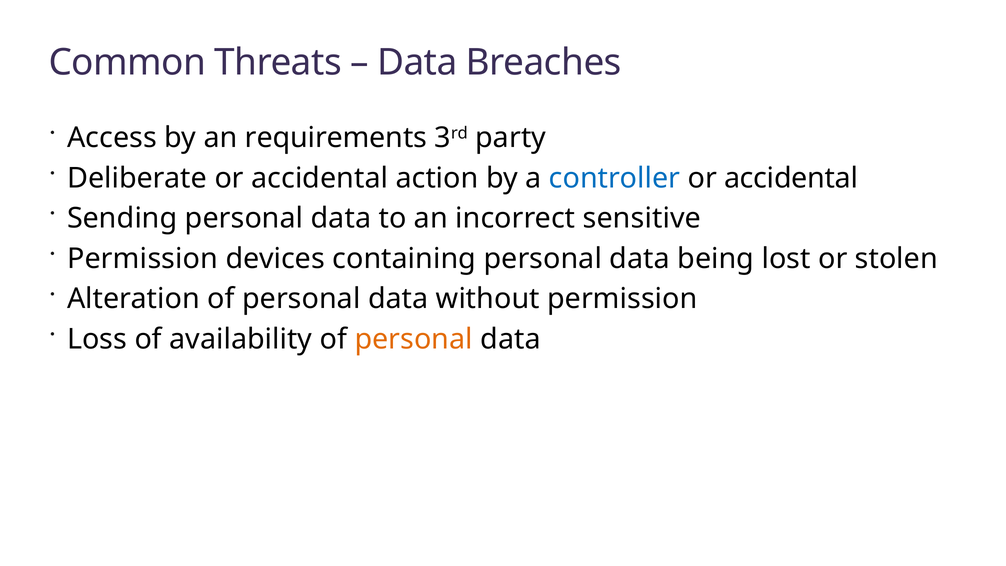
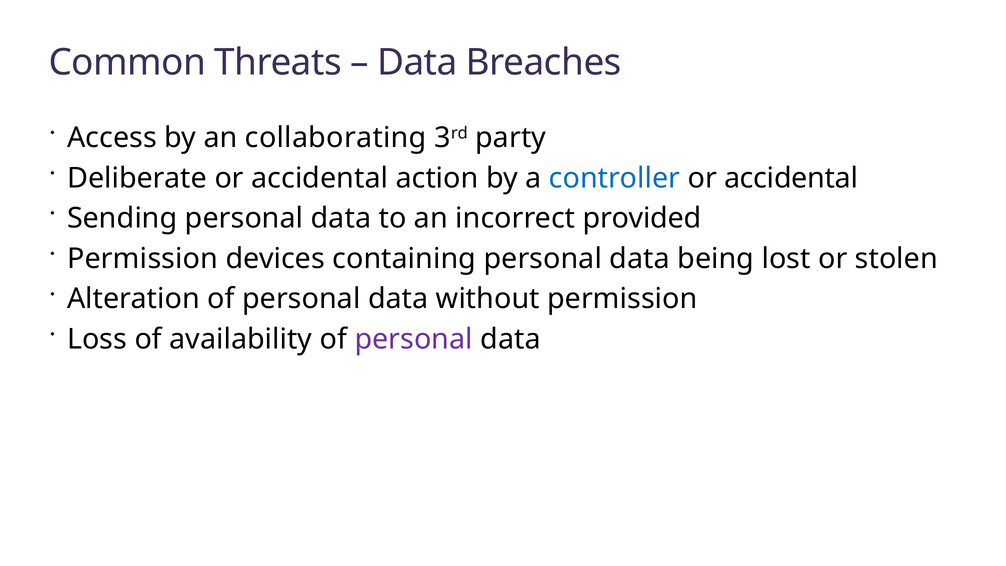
requirements: requirements -> collaborating (336, 138)
sensitive: sensitive -> provided (642, 218)
personal colour: orange -> purple (414, 339)
